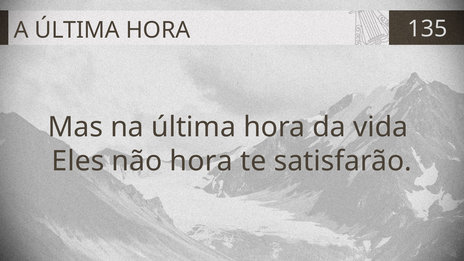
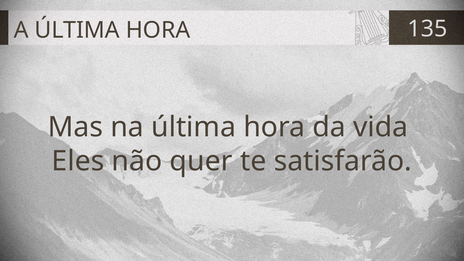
não hora: hora -> quer (201, 161)
